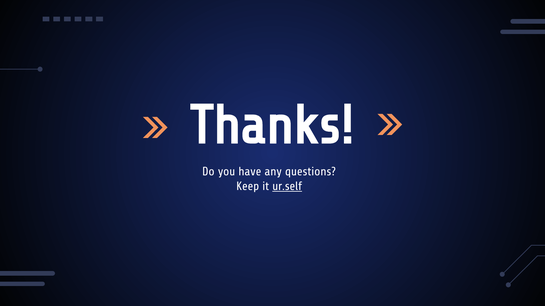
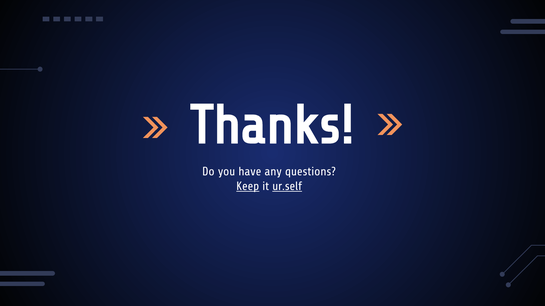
Keep underline: none -> present (248, 186)
